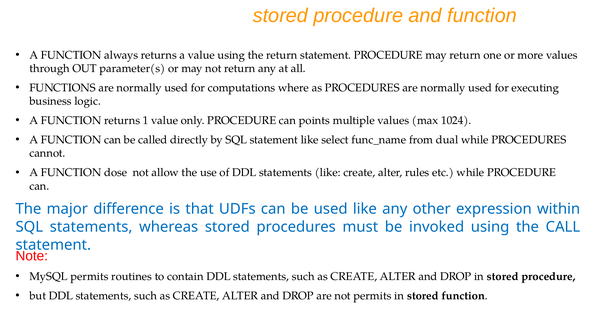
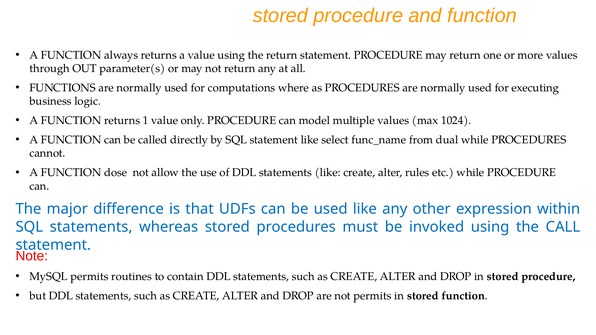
points: points -> model (314, 121)
